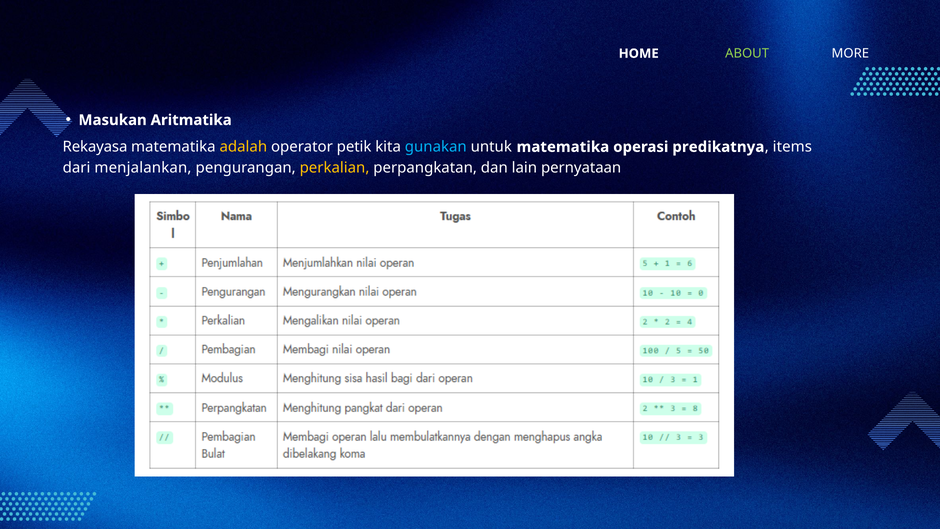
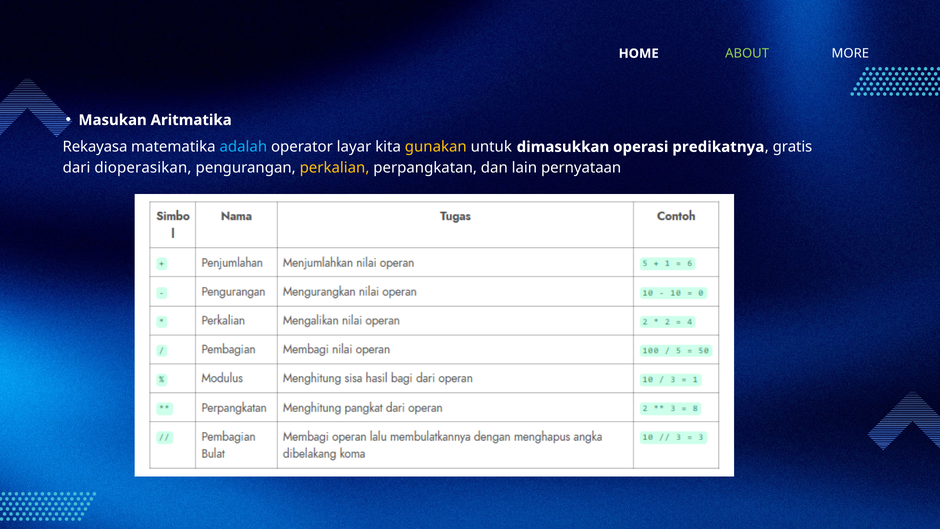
adalah colour: yellow -> light blue (243, 147)
petik: petik -> layar (354, 147)
gunakan colour: light blue -> yellow (436, 147)
untuk matematika: matematika -> dimasukkan (563, 147)
items: items -> gratis (792, 147)
menjalankan: menjalankan -> dioperasikan (143, 168)
